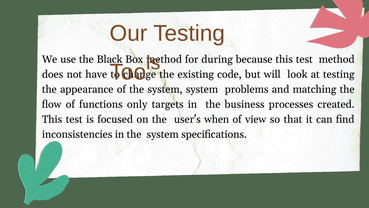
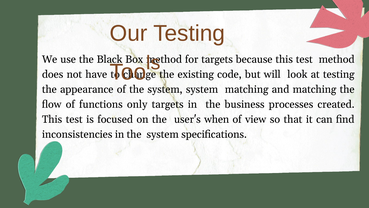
for during: during -> targets (217, 59)
system problems: problems -> matching (247, 89)
